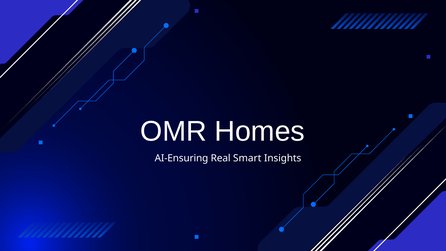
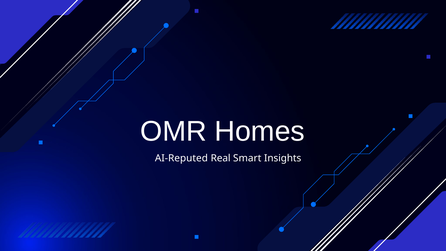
AI-Ensuring: AI-Ensuring -> AI-Reputed (181, 158)
